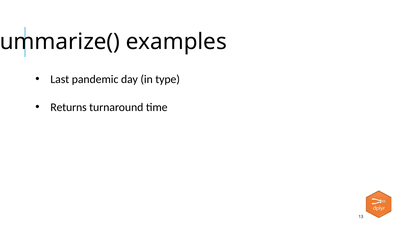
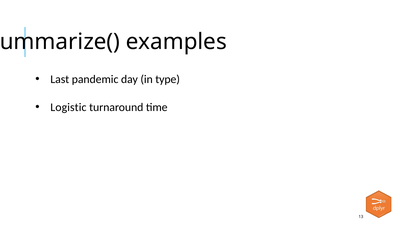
Returns: Returns -> Logistic (68, 107)
